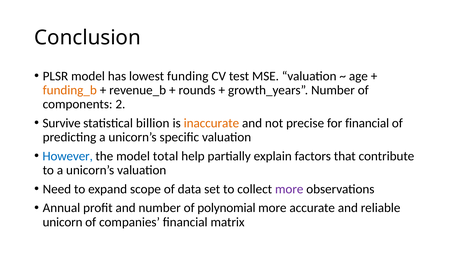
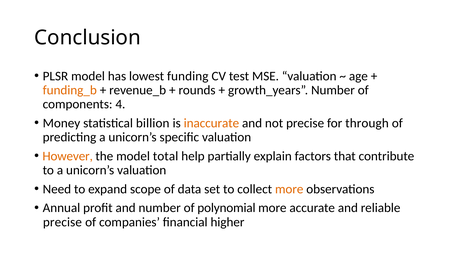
2: 2 -> 4 (120, 104)
Survive: Survive -> Money (62, 123)
for financial: financial -> through (367, 123)
However colour: blue -> orange (68, 156)
more colour: purple -> orange (289, 189)
unicorn: unicorn -> precise (62, 222)
matrix: matrix -> higher (228, 222)
